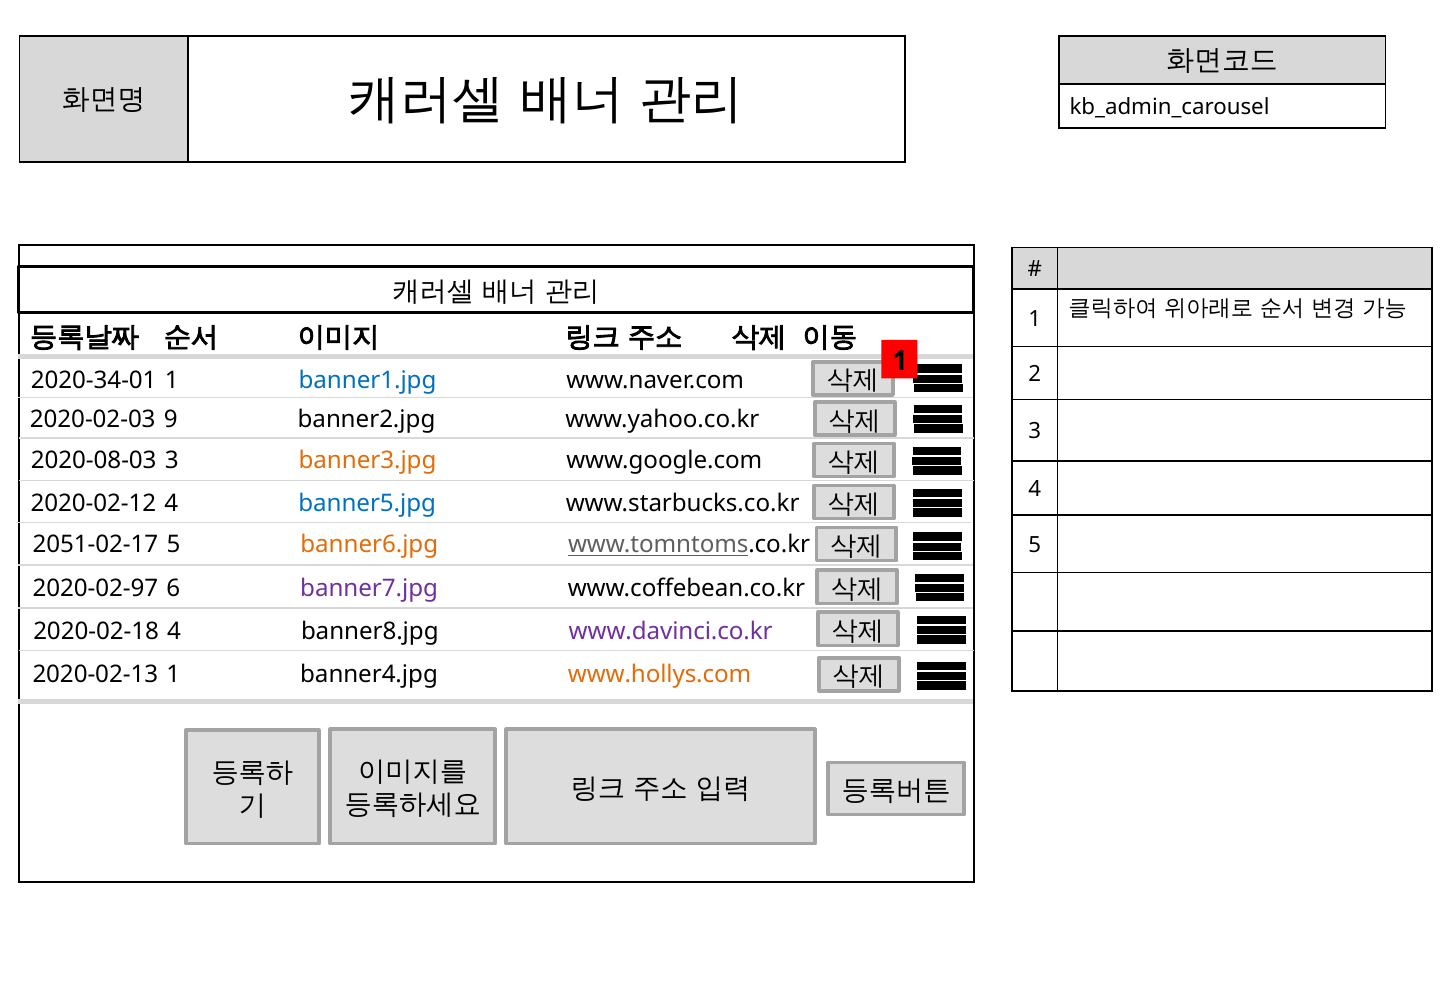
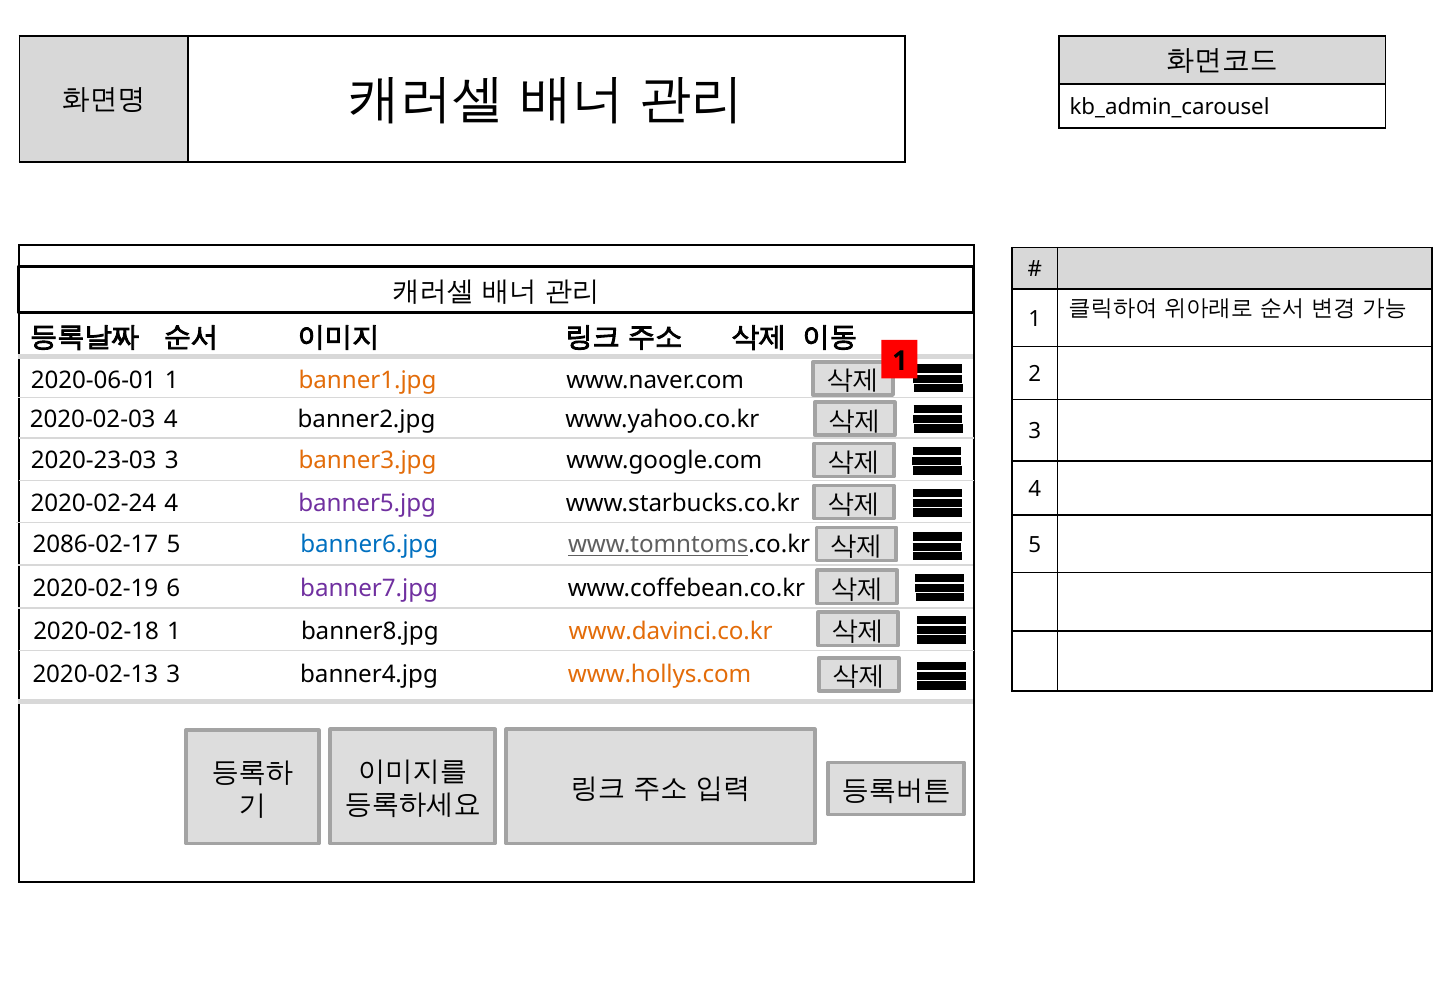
2020-34-01: 2020-34-01 -> 2020-06-01 (94, 380)
banner1.jpg colour: blue -> orange (368, 380)
2020-02-03 9: 9 -> 4 (171, 420)
2020-08-03: 2020-08-03 -> 2020-23-03 (94, 461)
2020-02-12: 2020-02-12 -> 2020-02-24 (93, 503)
banner5.jpg colour: blue -> purple (367, 503)
2051-02-17: 2051-02-17 -> 2086-02-17 (95, 544)
banner6.jpg colour: orange -> blue (369, 544)
2020-02-97: 2020-02-97 -> 2020-02-19 (95, 589)
2020-02-18 4: 4 -> 1 (174, 632)
www.davinci.co.kr colour: purple -> orange (671, 632)
2020-02-13 1: 1 -> 3 (173, 674)
